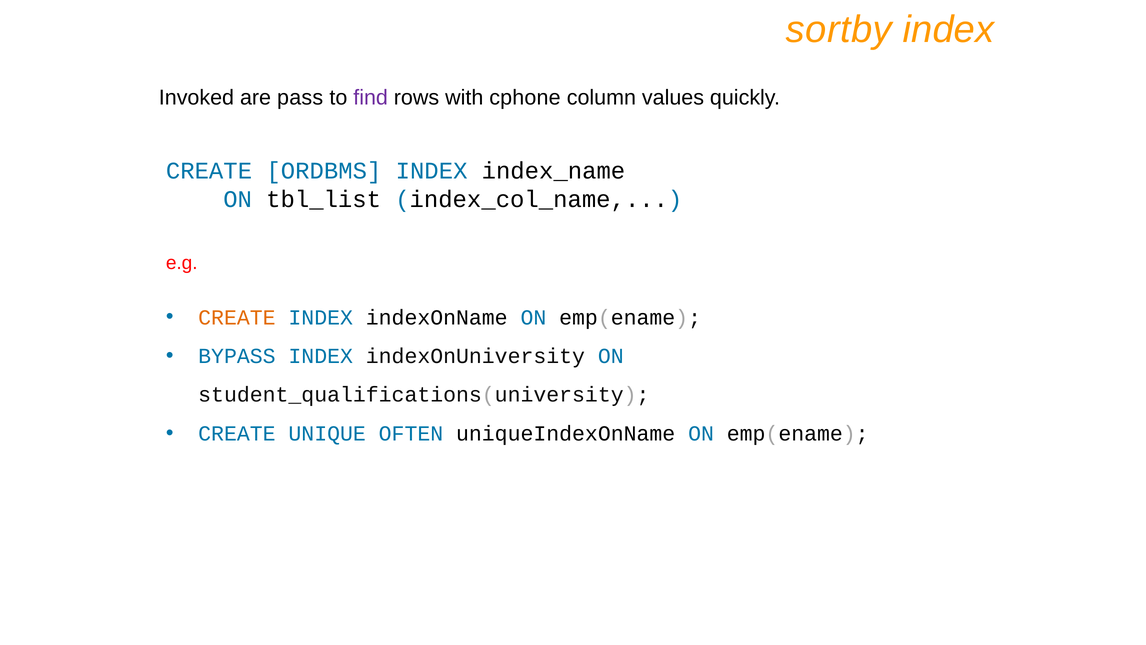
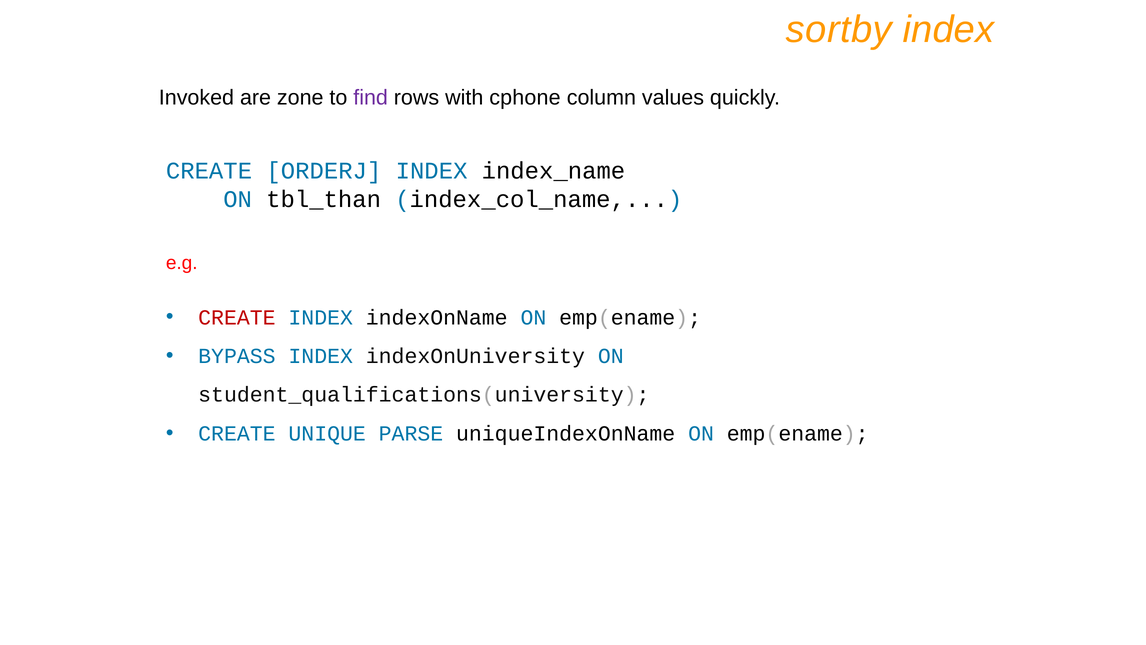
pass: pass -> zone (300, 97)
ORDBMS: ORDBMS -> ORDERJ (324, 171)
tbl_list: tbl_list -> tbl_than (324, 199)
CREATE colour: orange -> red (237, 317)
OFTEN: OFTEN -> PARSE (411, 433)
